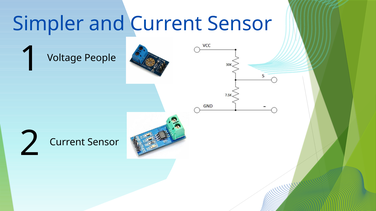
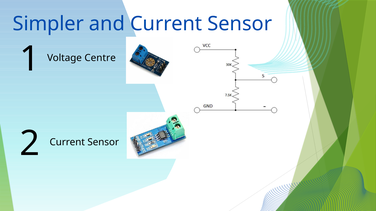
People: People -> Centre (100, 58)
